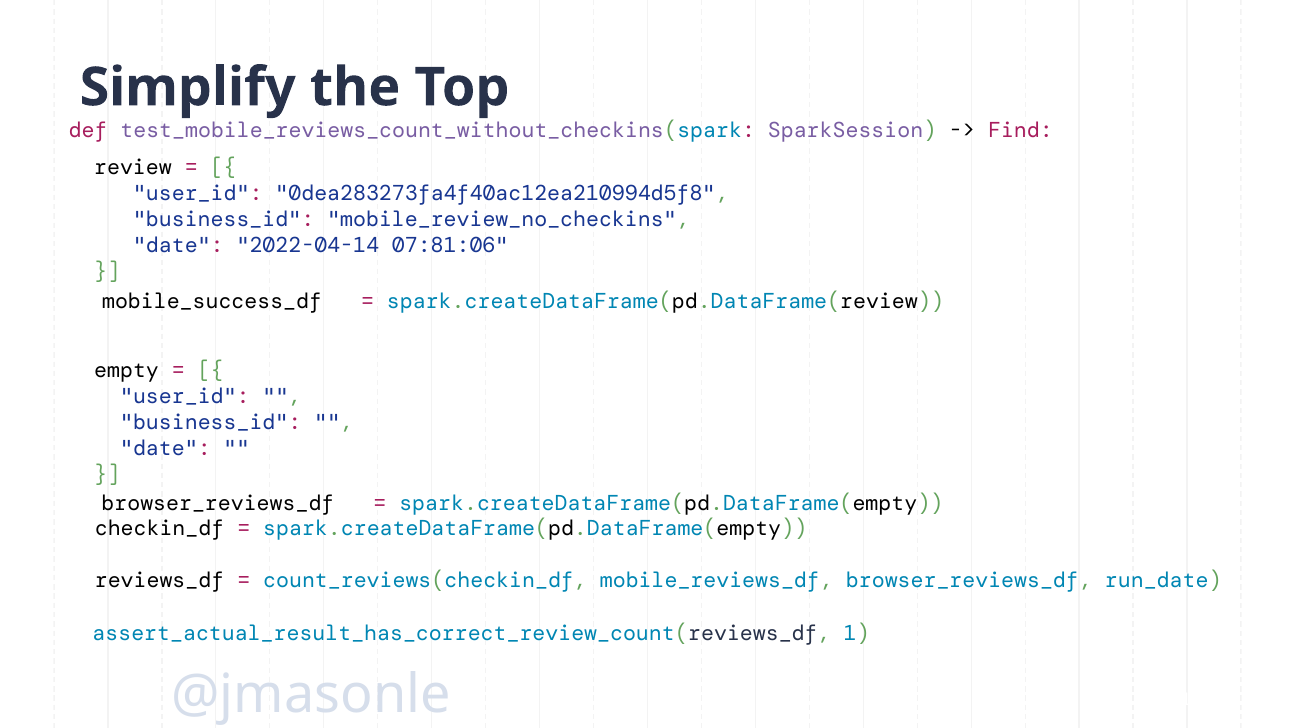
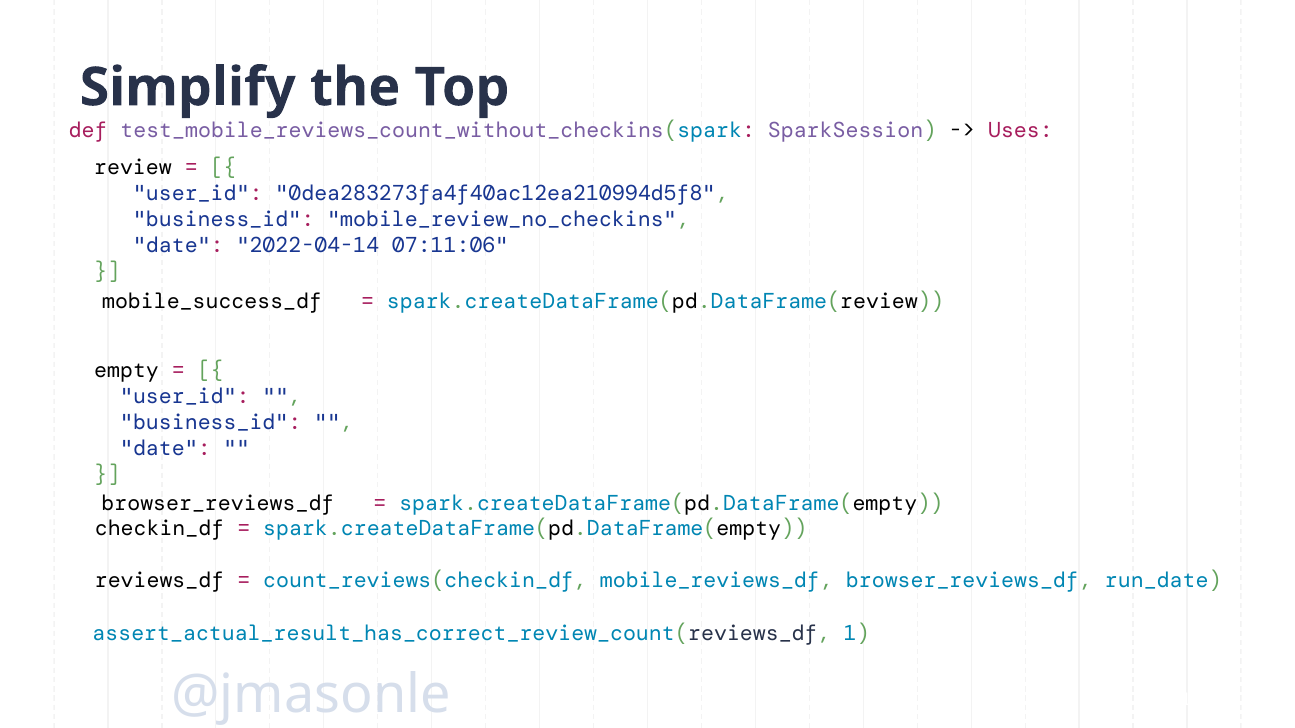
Find: Find -> Uses (1020, 130)
07:81:06: 07:81:06 -> 07:11:06 (450, 245)
